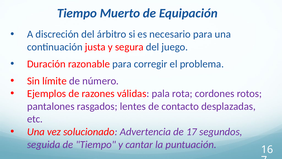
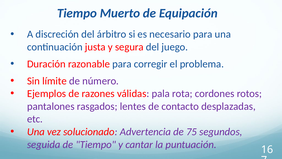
17: 17 -> 75 (192, 131)
